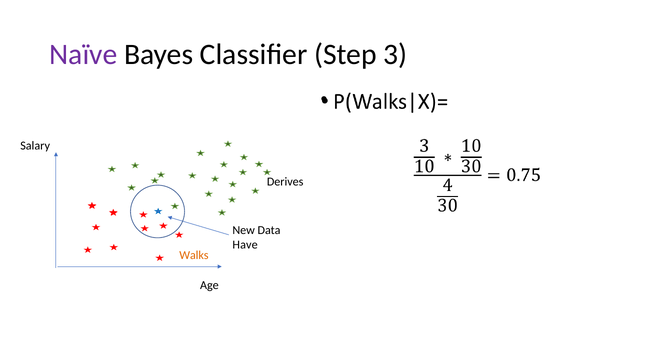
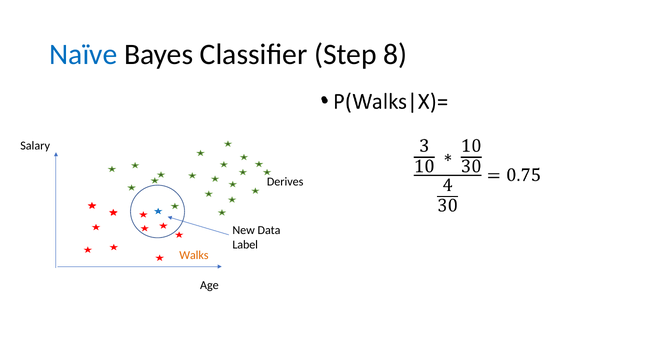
Naïve colour: purple -> blue (83, 54)
3: 3 -> 8 (395, 54)
Have: Have -> Label (245, 245)
